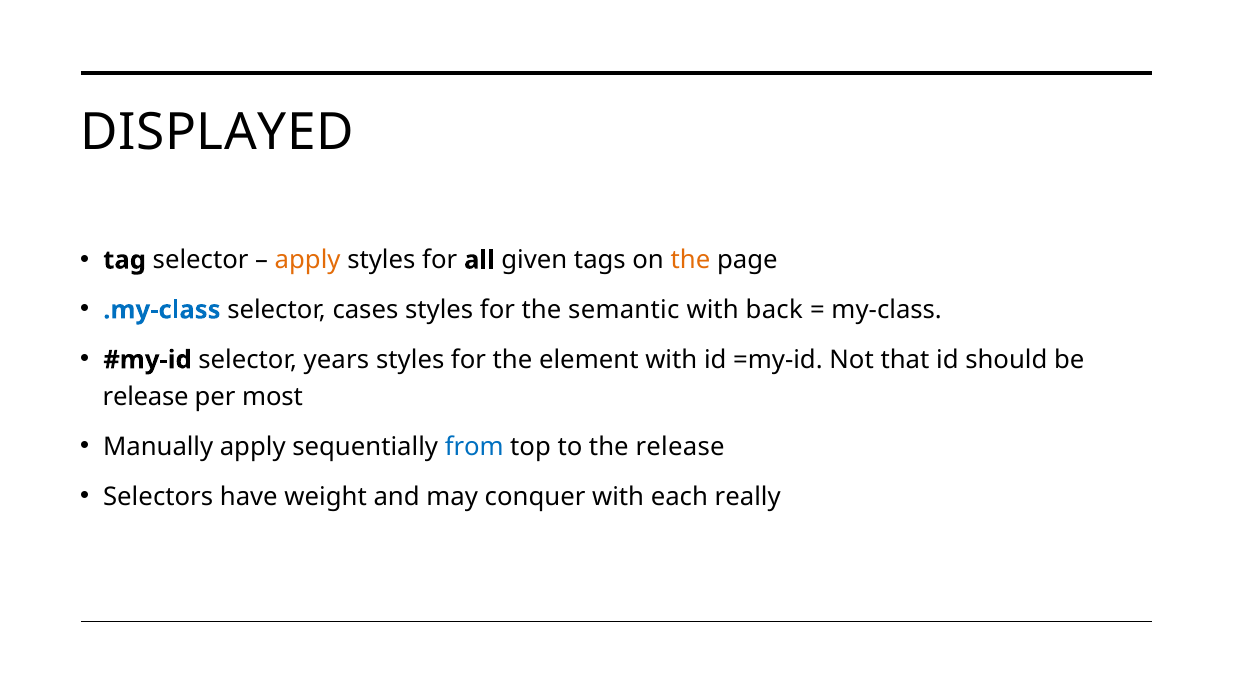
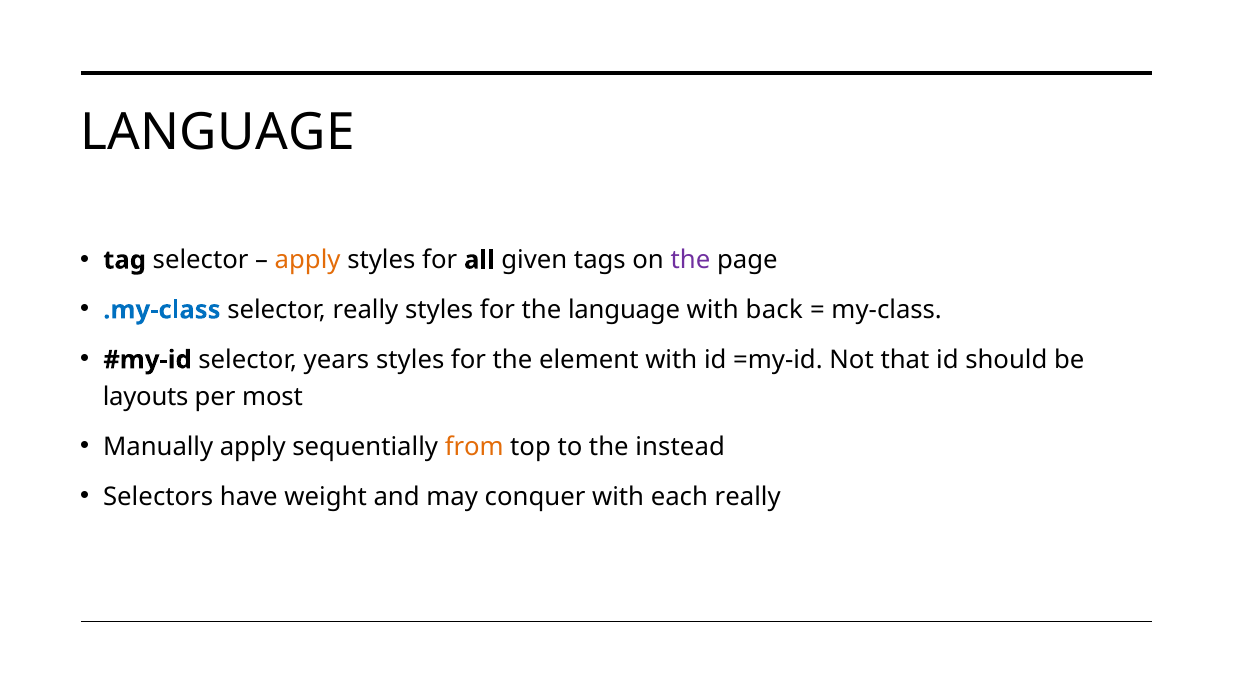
DISPLAYED: DISPLAYED -> LANGUAGE (217, 132)
the colour: orange -> purple (690, 260)
selector cases: cases -> really (365, 310)
the semantic: semantic -> language (624, 310)
release: release -> layouts (146, 397)
from colour: blue -> orange (474, 446)
the release: release -> instead (680, 446)
